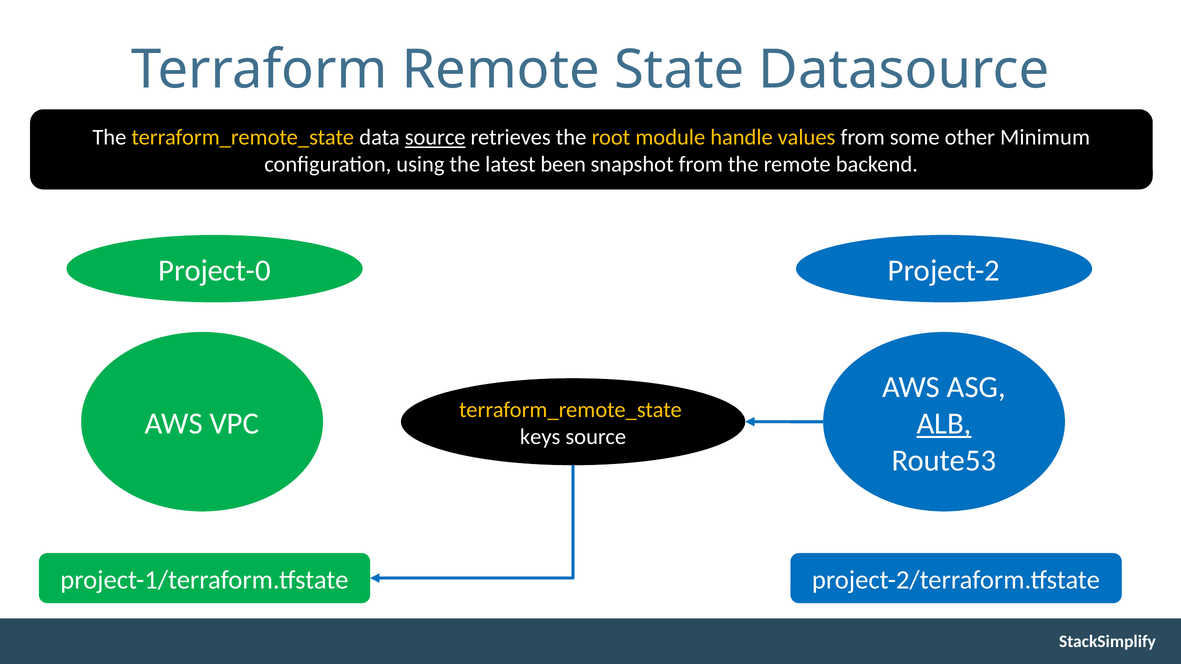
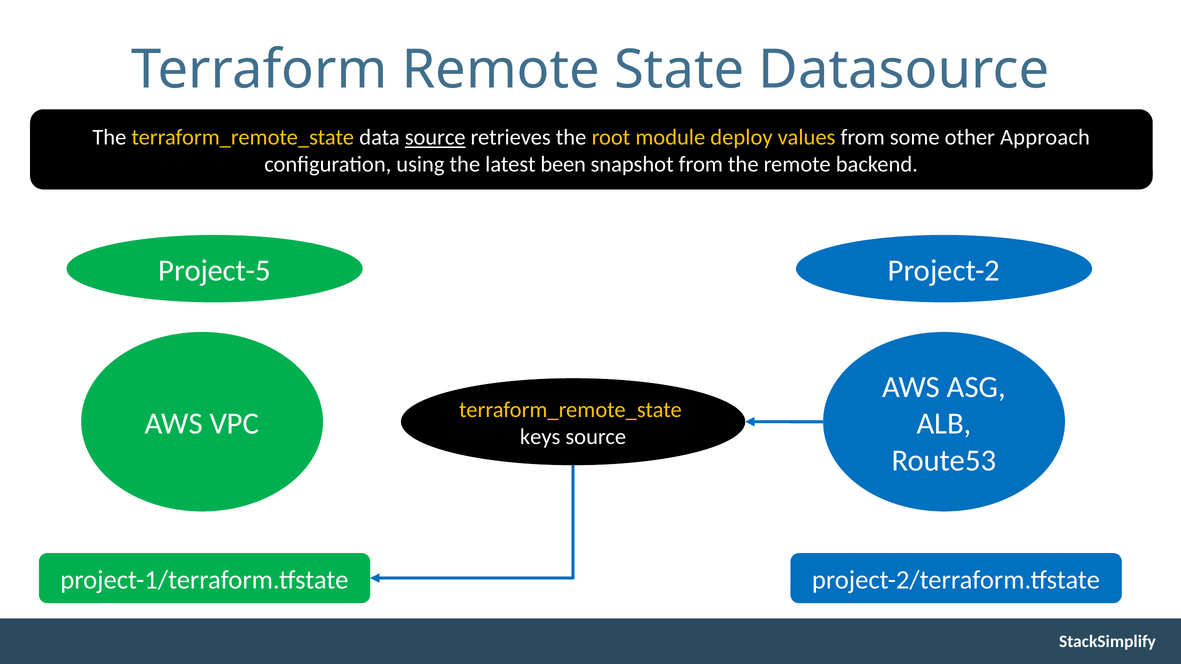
handle: handle -> deploy (741, 137)
Minimum: Minimum -> Approach (1045, 137)
Project-0: Project-0 -> Project-5 (215, 271)
ALB underline: present -> none (944, 424)
